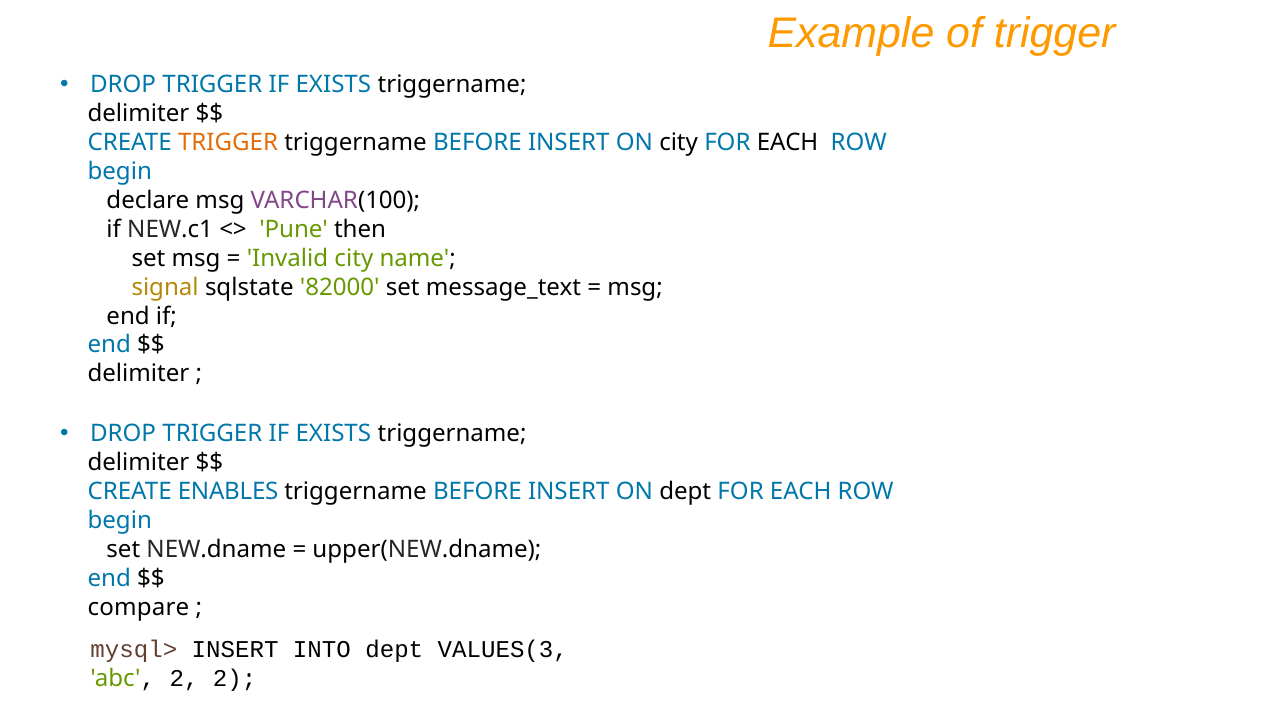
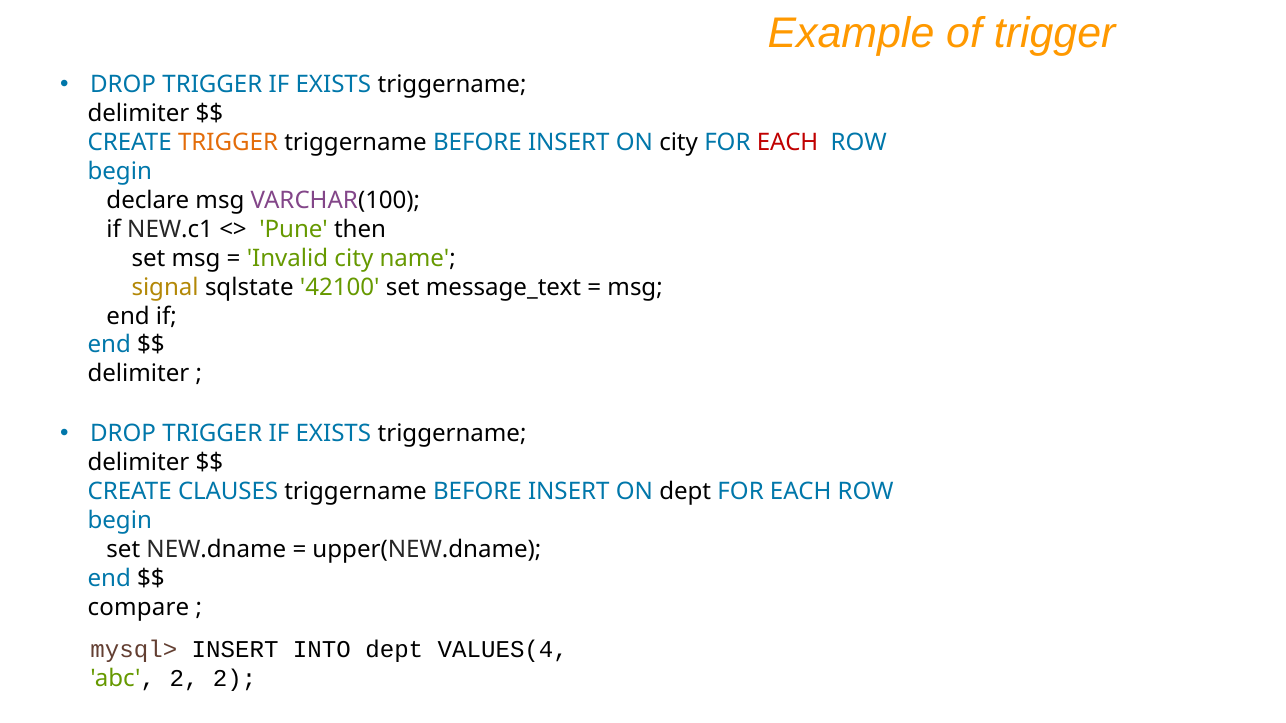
EACH colour: black -> red (788, 143)
82000: 82000 -> 42100 (340, 287)
ENABLES: ENABLES -> CLAUSES (228, 492)
VALUES(3: VALUES(3 -> VALUES(4 (503, 650)
